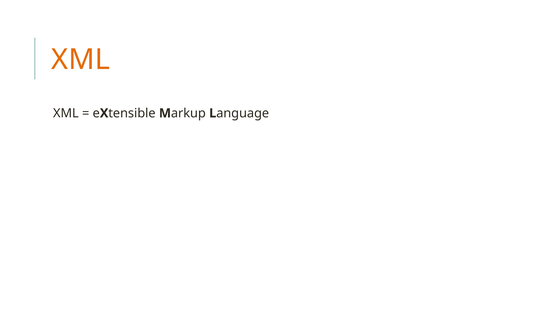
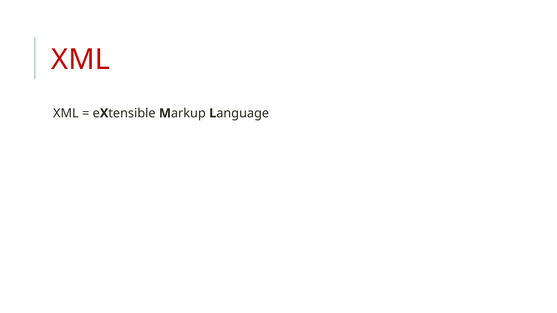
XML colour: orange -> red (81, 60)
